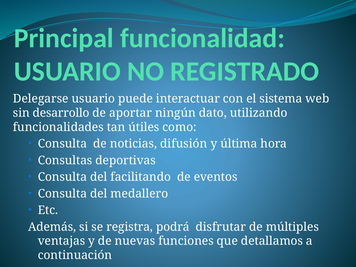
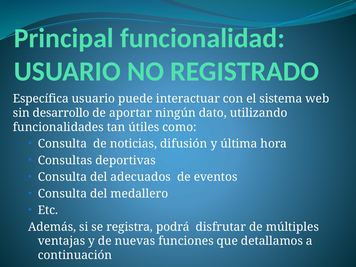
Delegarse: Delegarse -> Específica (41, 99)
facilitando: facilitando -> adecuados (141, 177)
